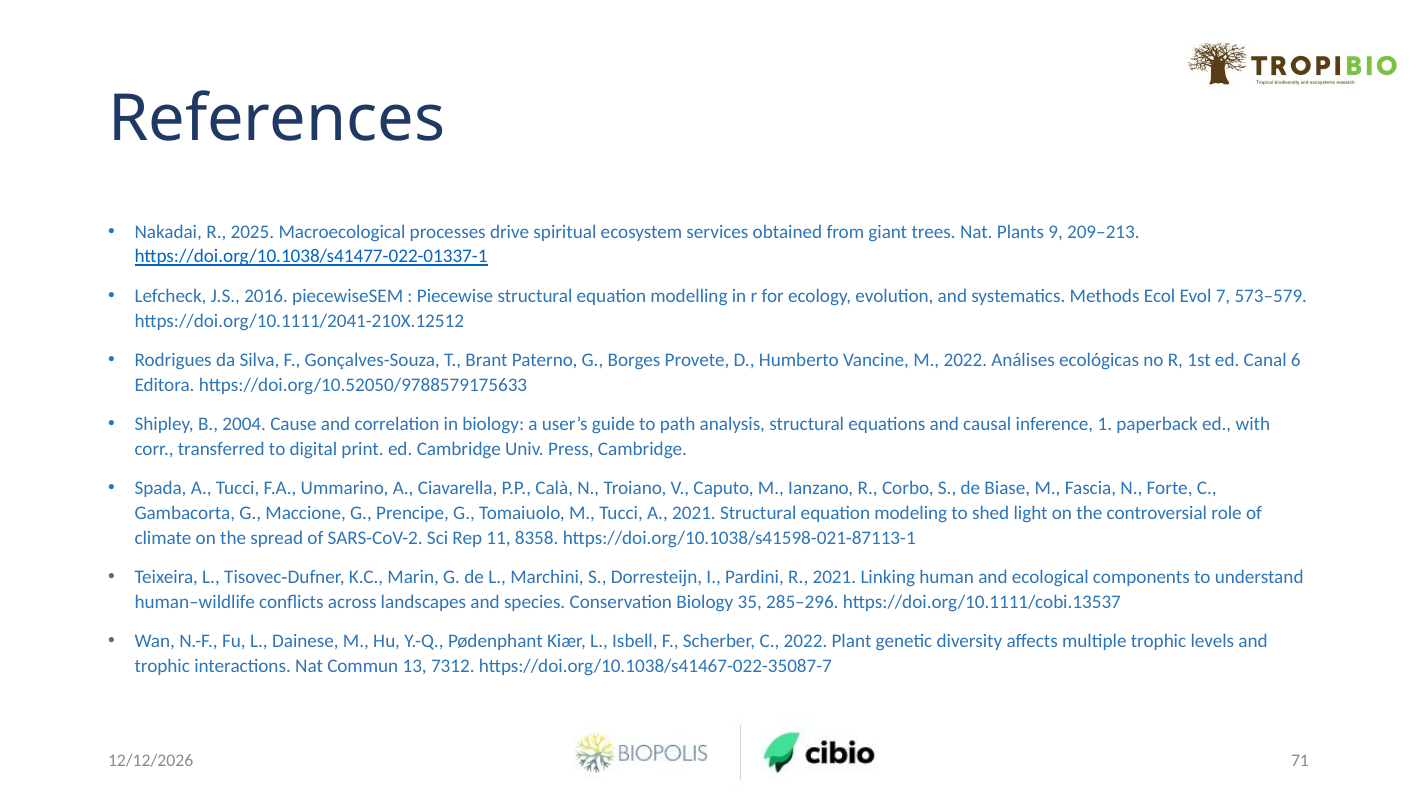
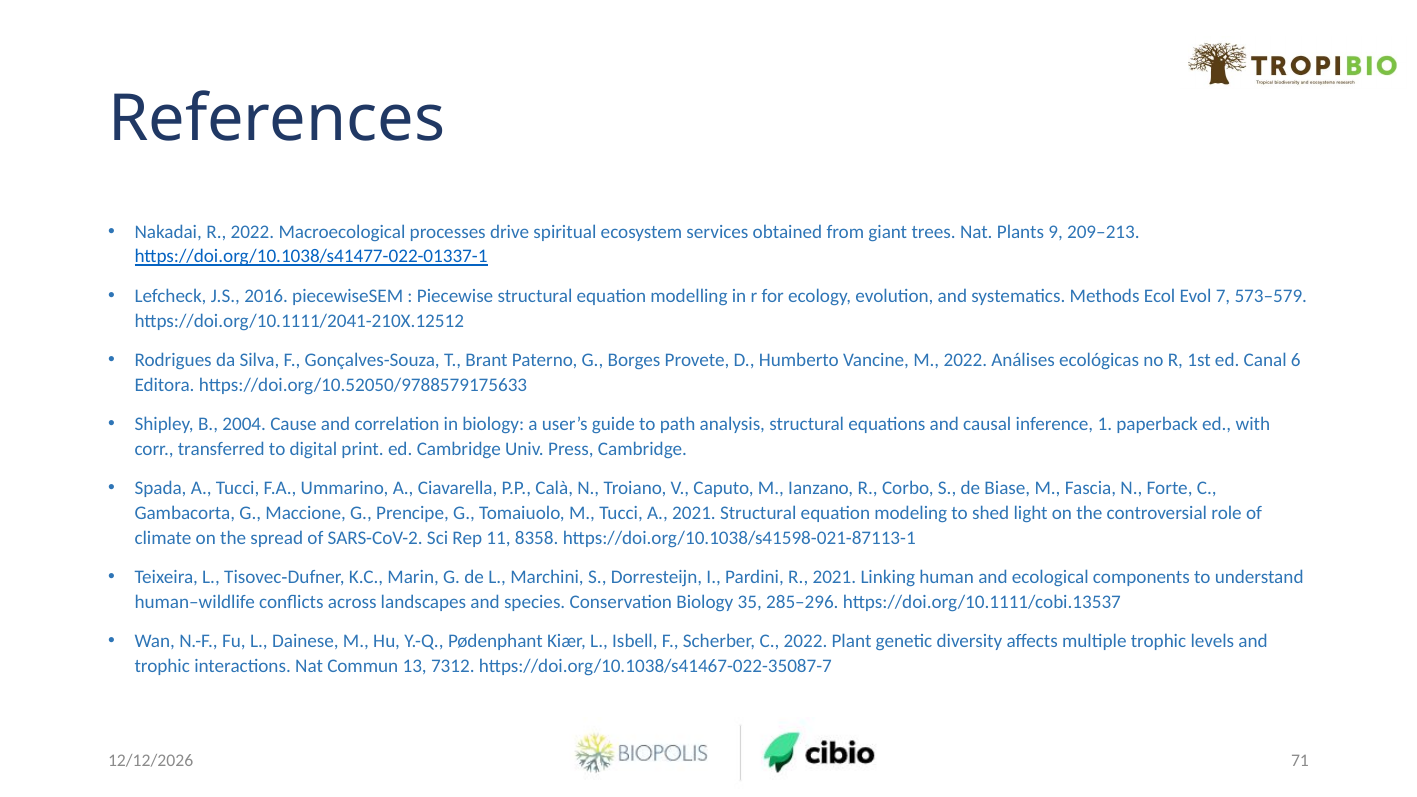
R 2025: 2025 -> 2022 (252, 232)
